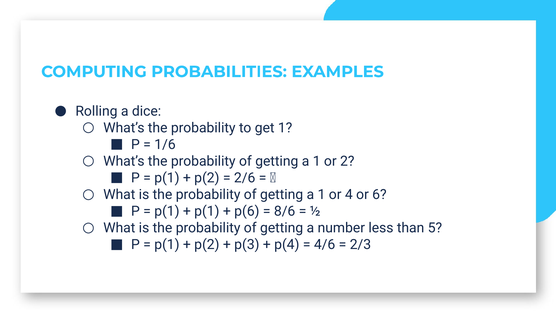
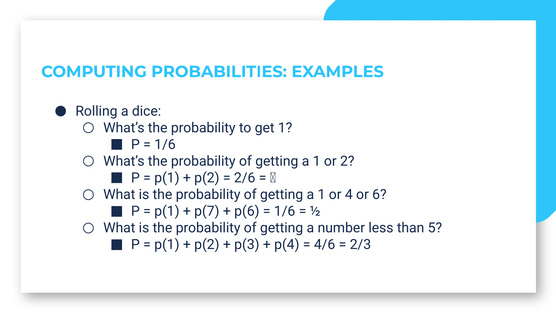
p(1: p(1 -> p(7 (207, 211)
8/6: 8/6 -> 1/6 (285, 211)
